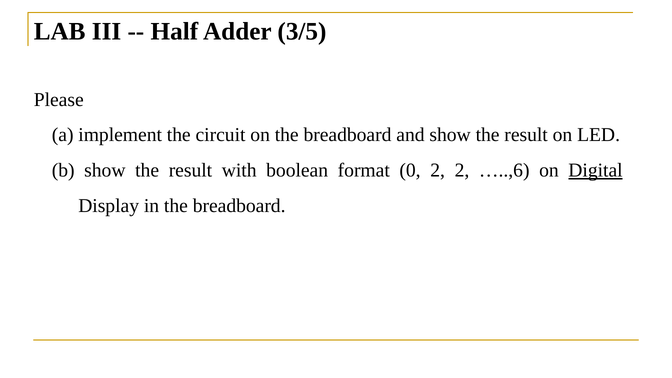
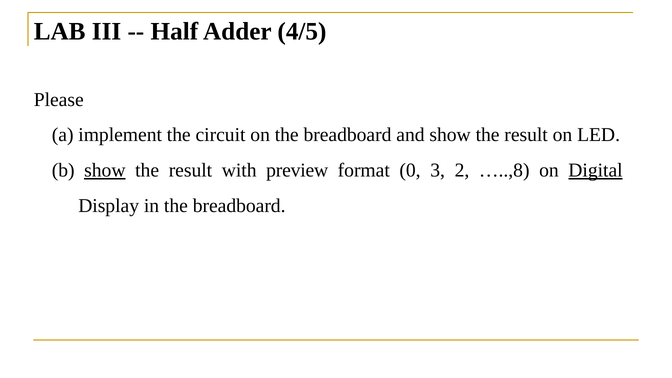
3/5: 3/5 -> 4/5 (302, 31)
show underline: none -> present (105, 170)
boolean: boolean -> preview (297, 170)
0 2: 2 -> 3 (438, 170)
…..,6: …..,6 -> …..,8 (504, 170)
